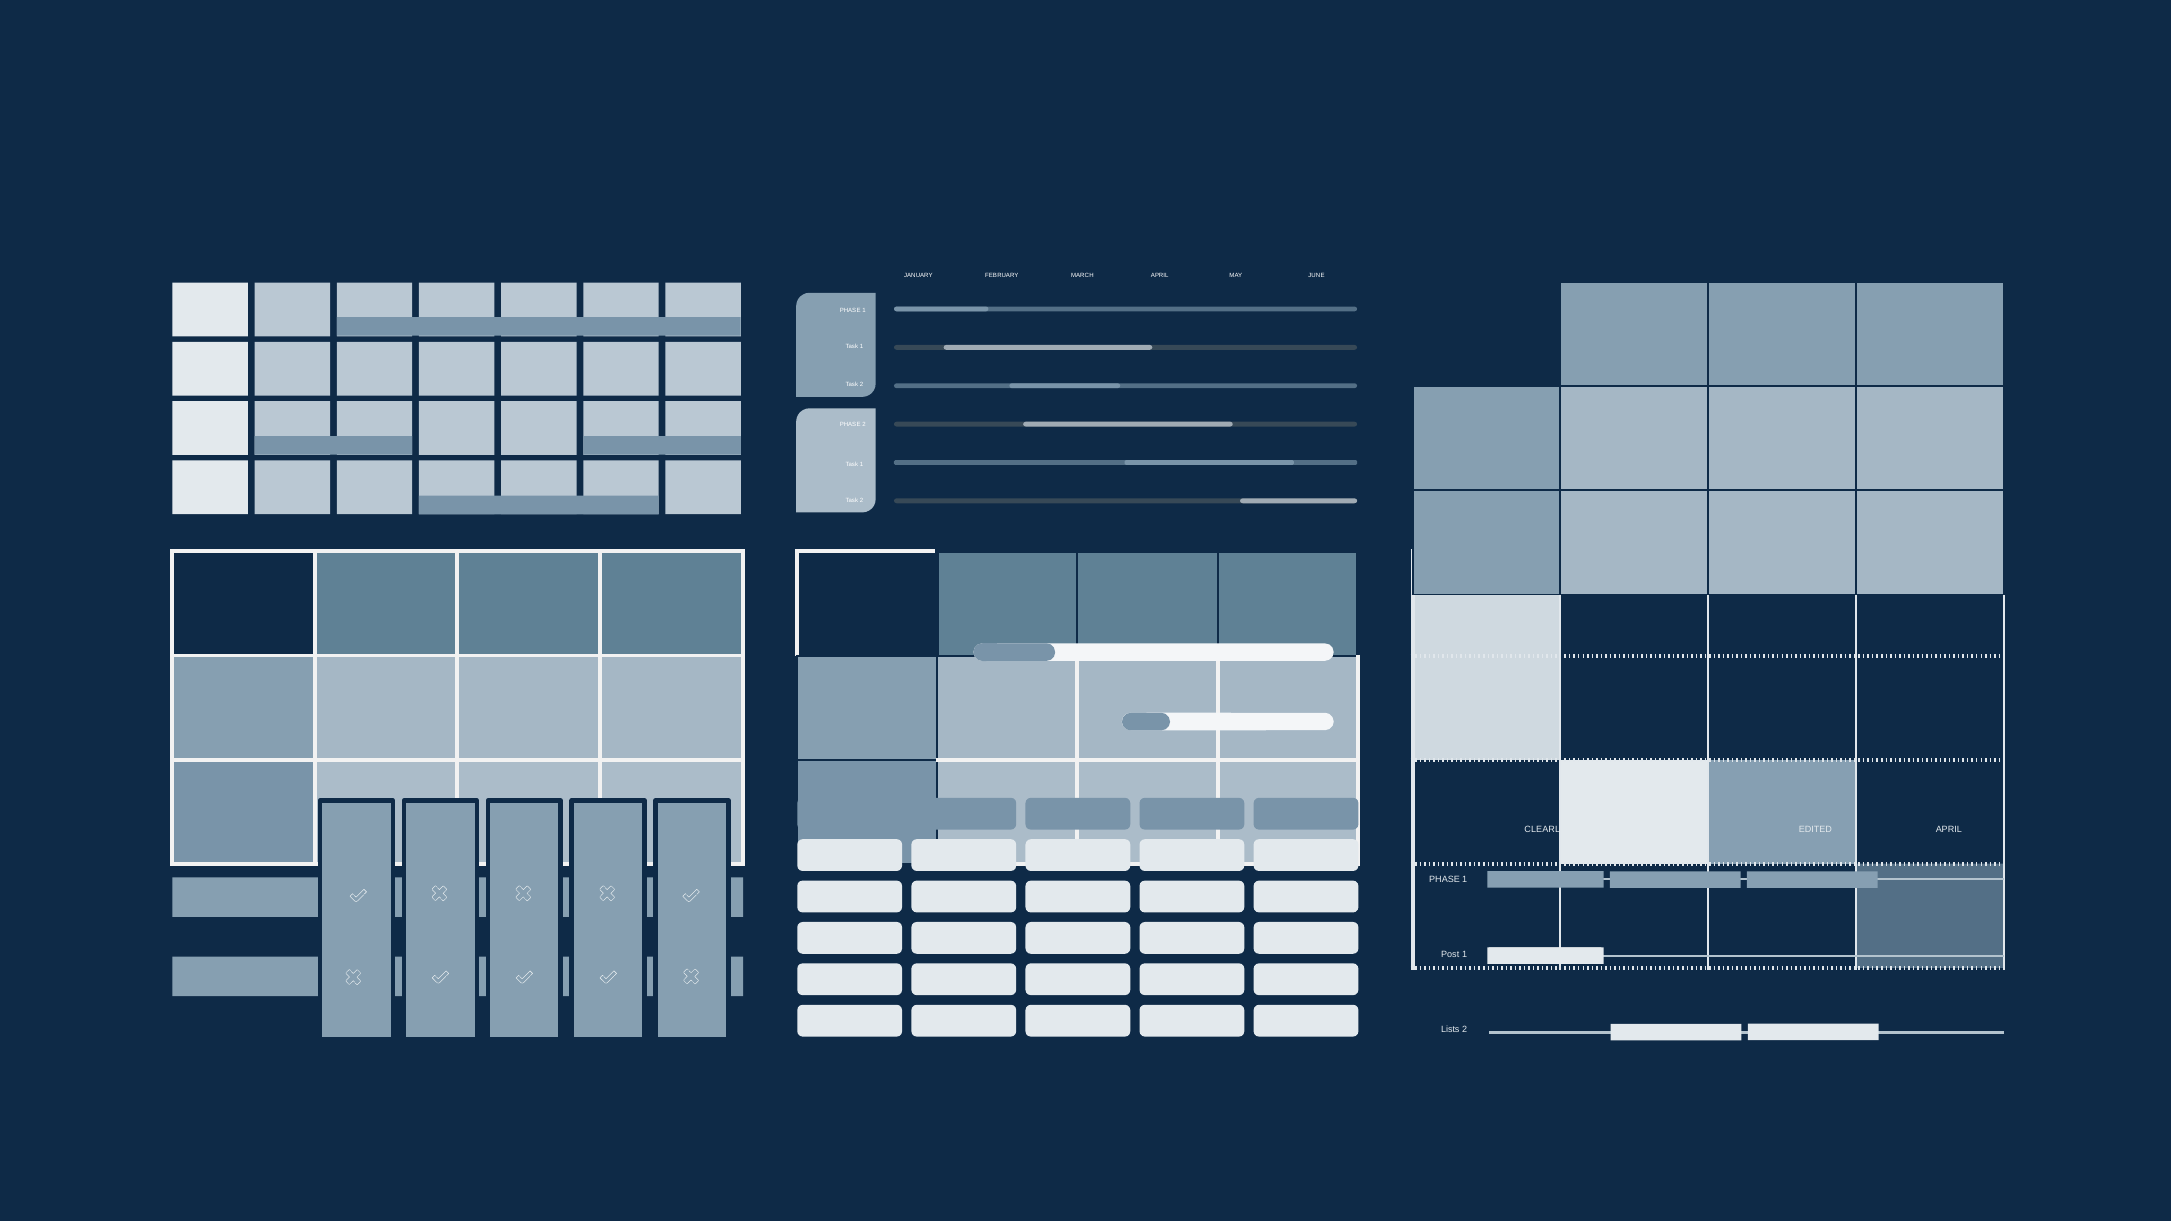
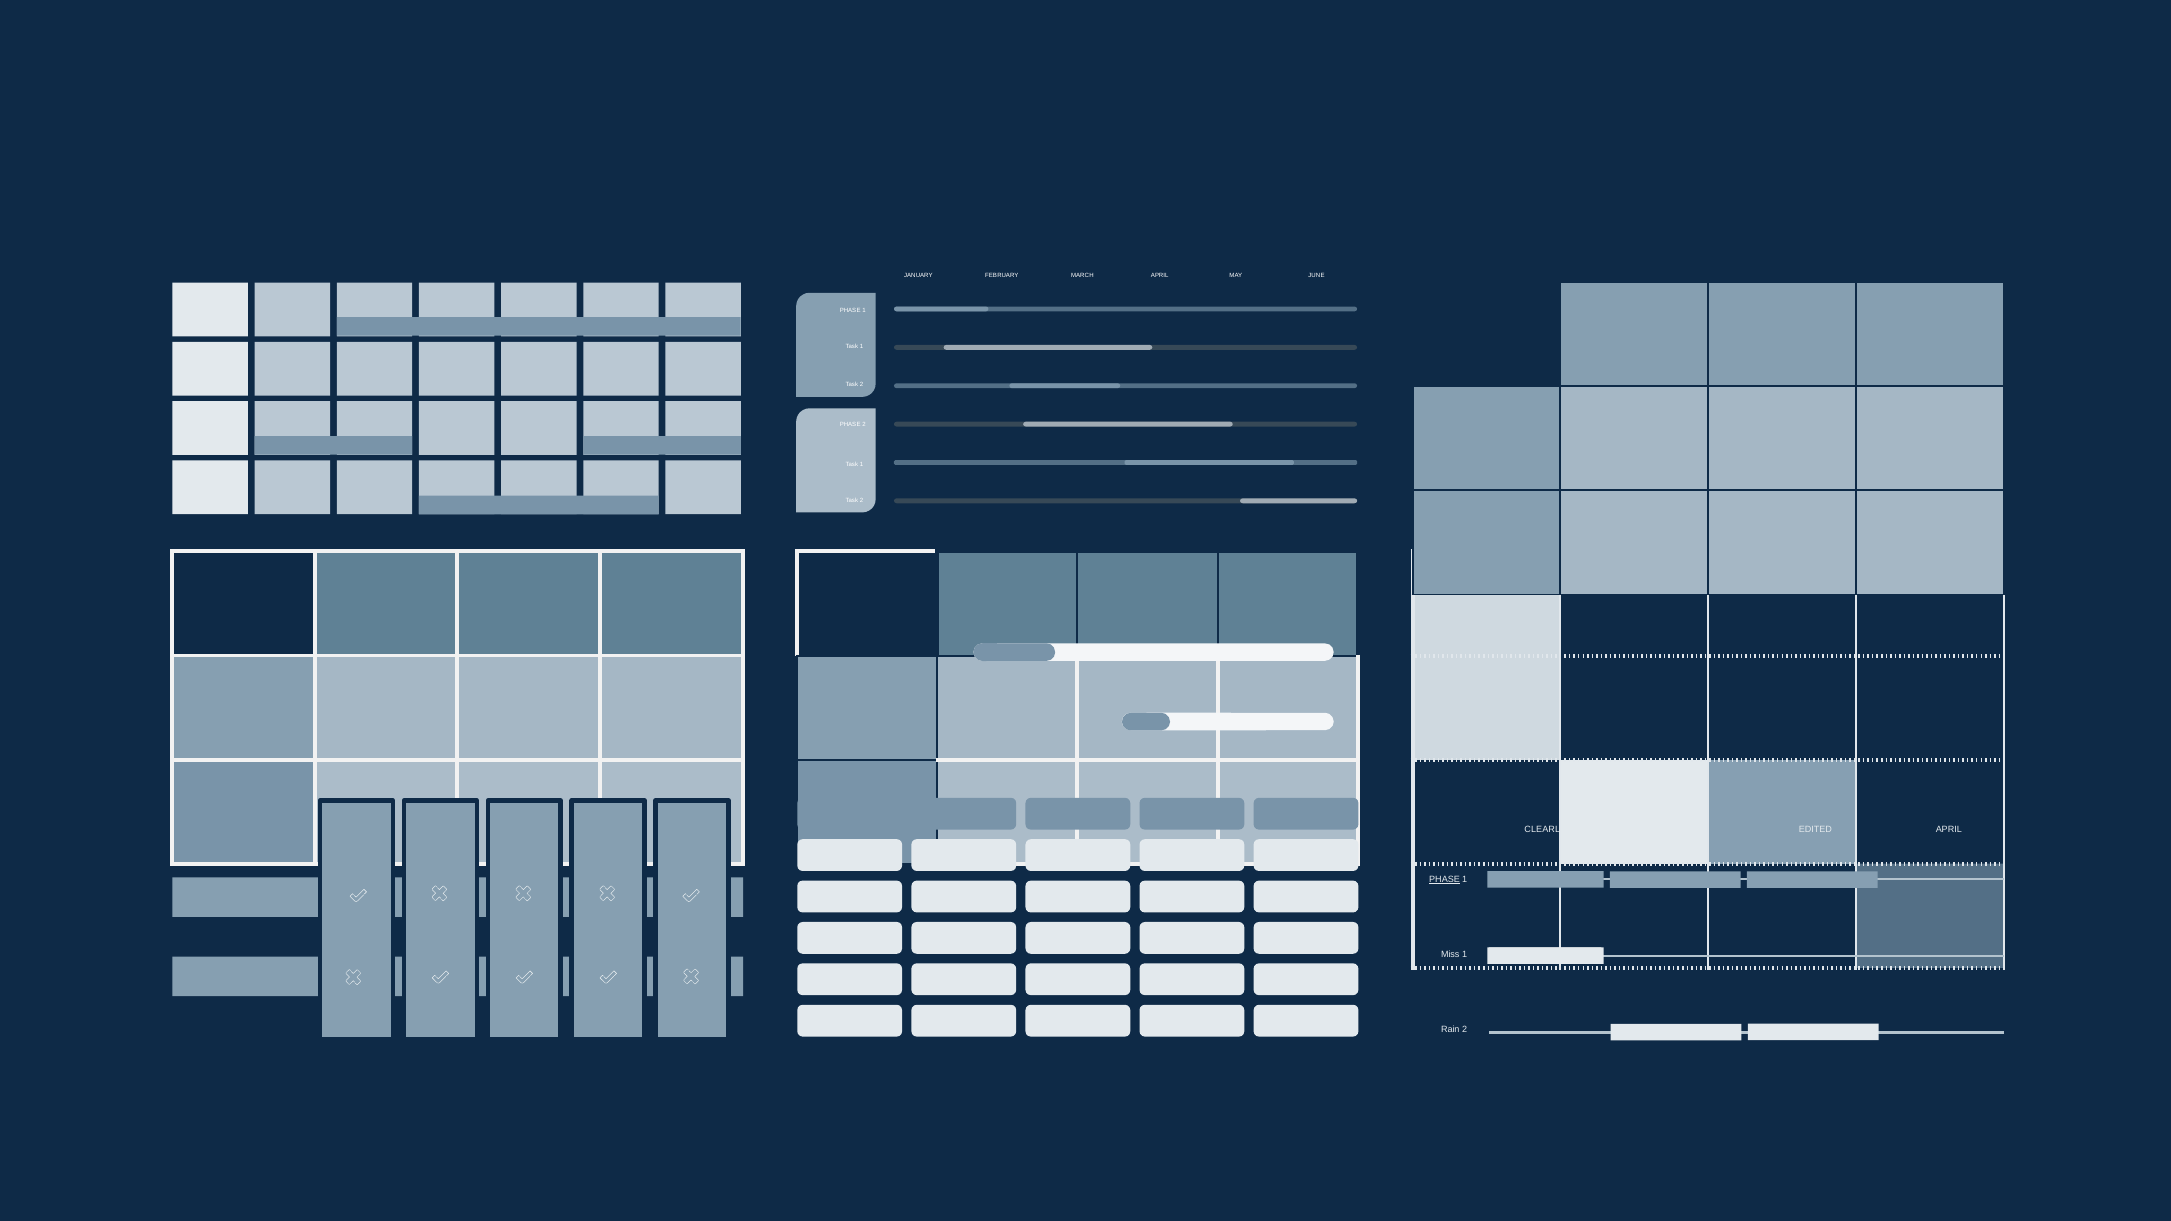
PHASE underline: none -> present (1445, 880)
Post: Post -> Miss (1450, 955)
Lists: Lists -> Rain (1450, 1030)
